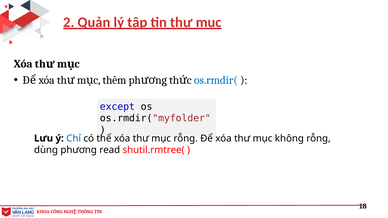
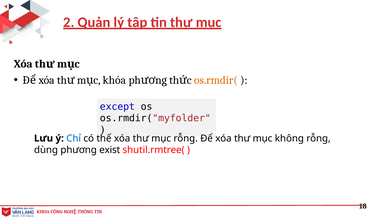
thêm: thêm -> khóa (114, 80)
os.rmdir( colour: blue -> orange (216, 80)
read: read -> exist (110, 150)
